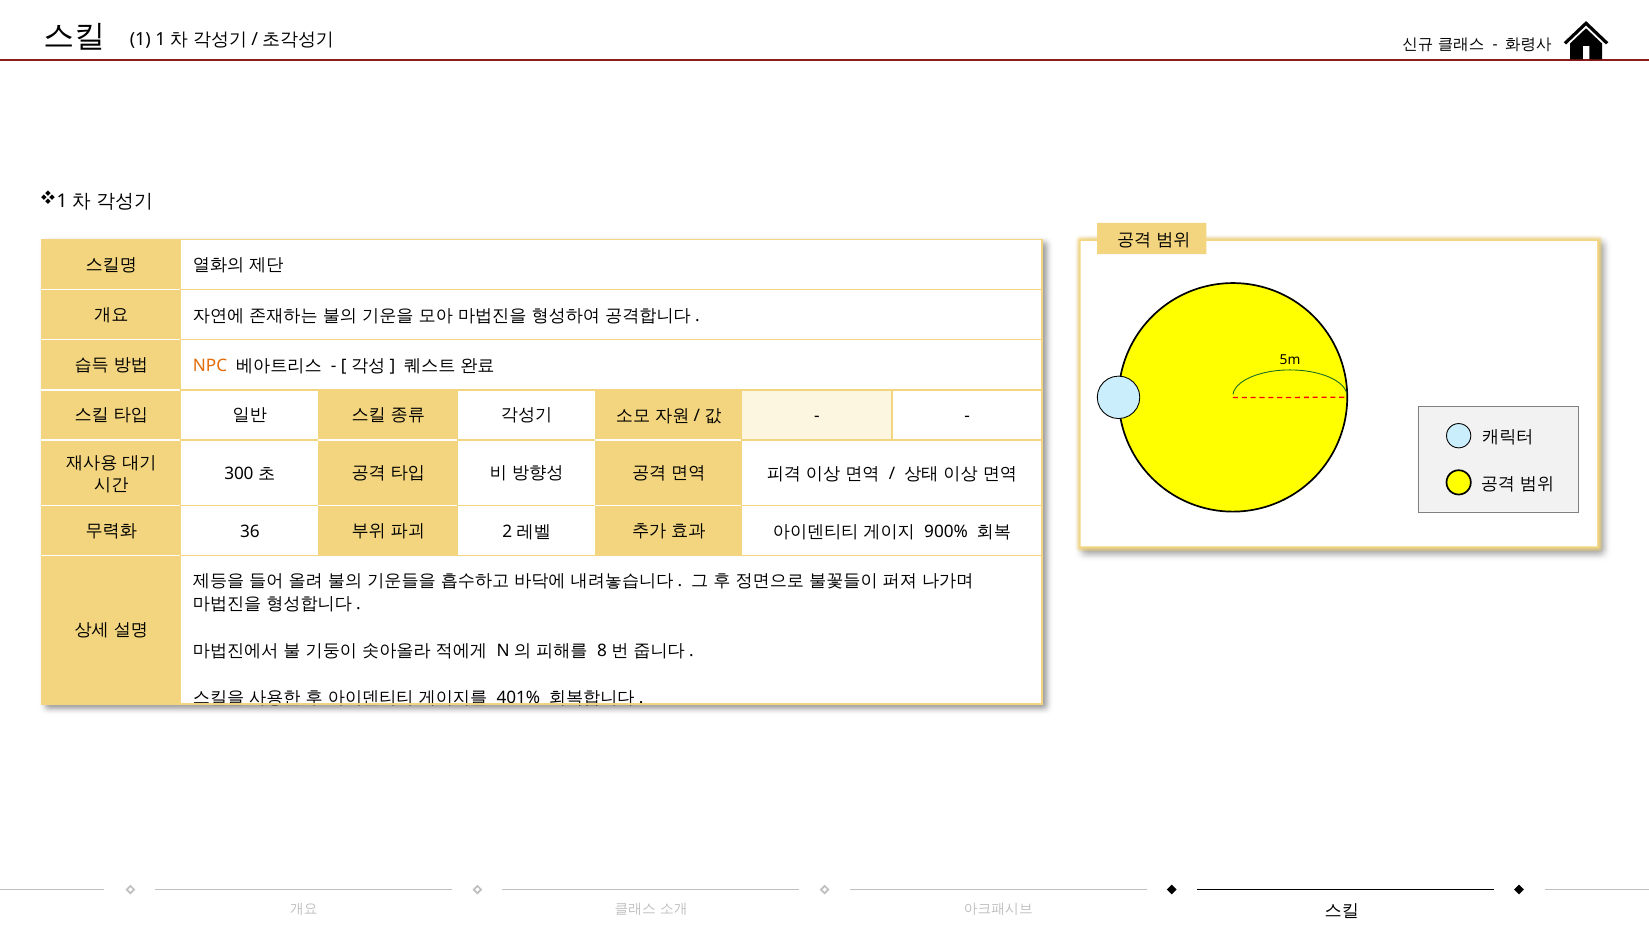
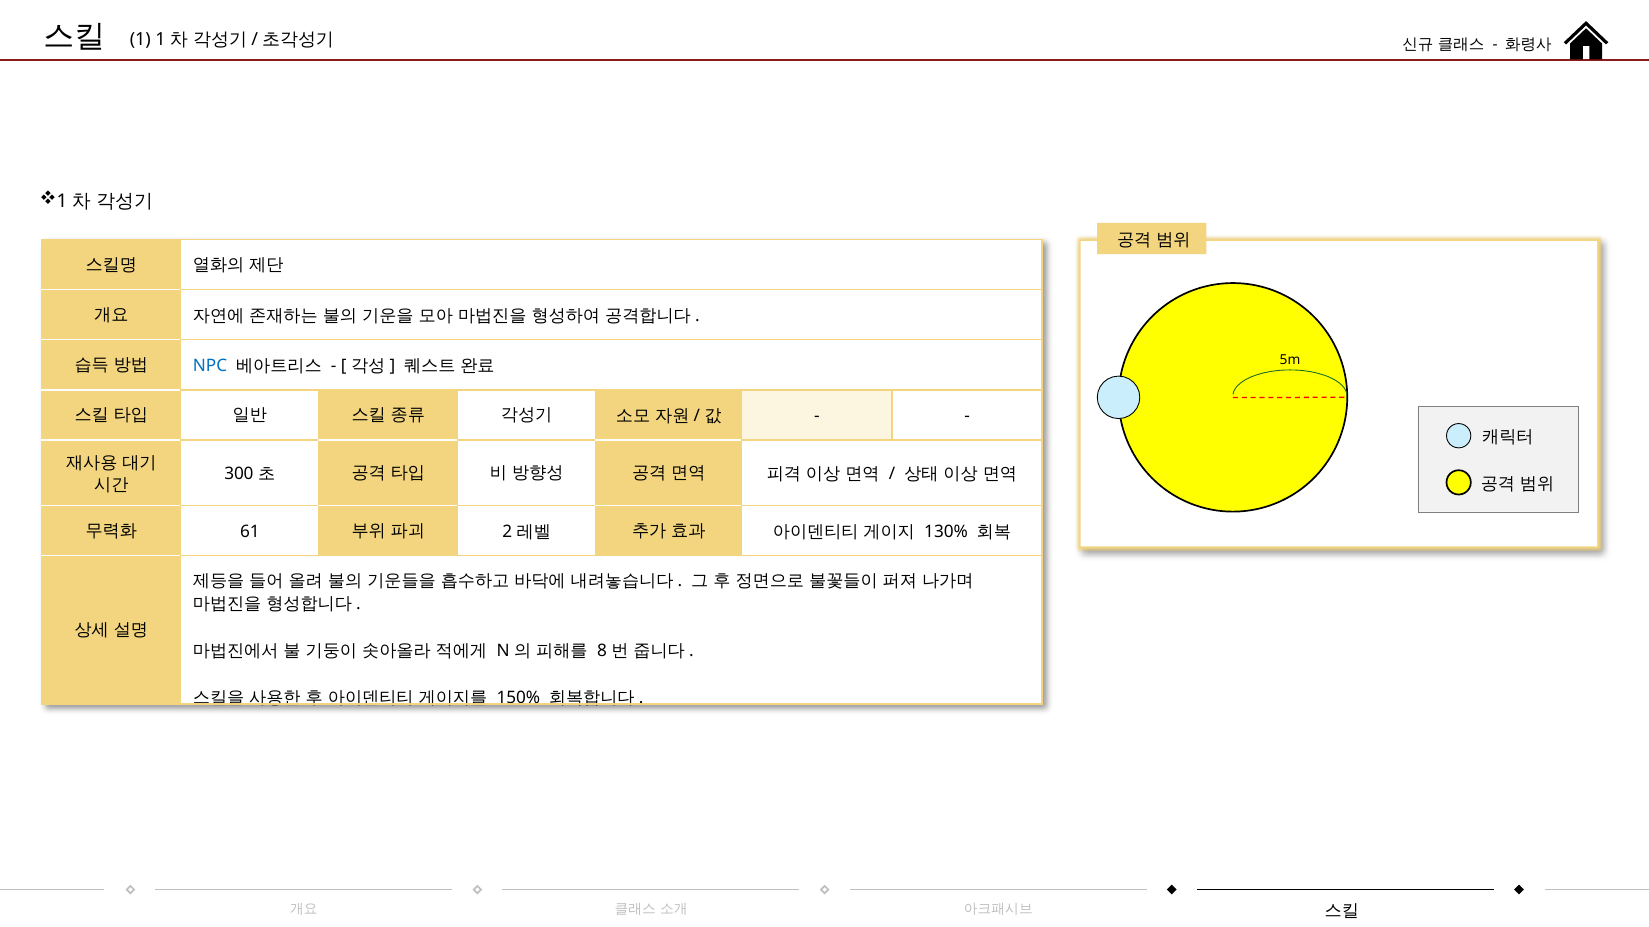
NPC colour: orange -> blue (210, 366)
36: 36 -> 61 (250, 532)
900%: 900% -> 130% (946, 532)
401%: 401% -> 150% (518, 698)
